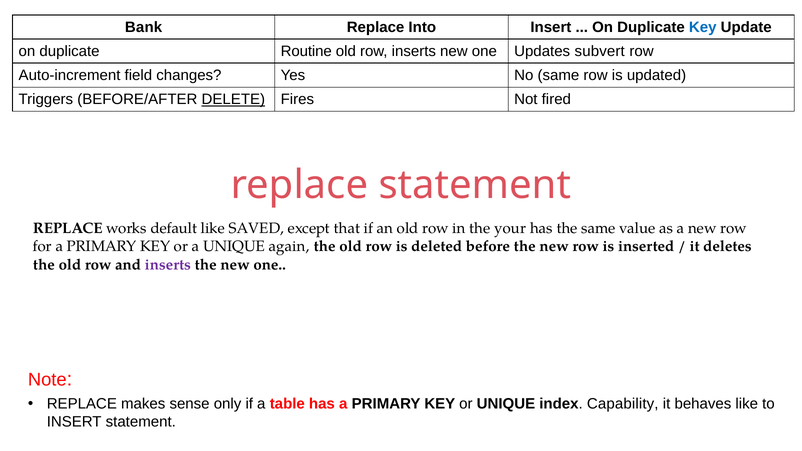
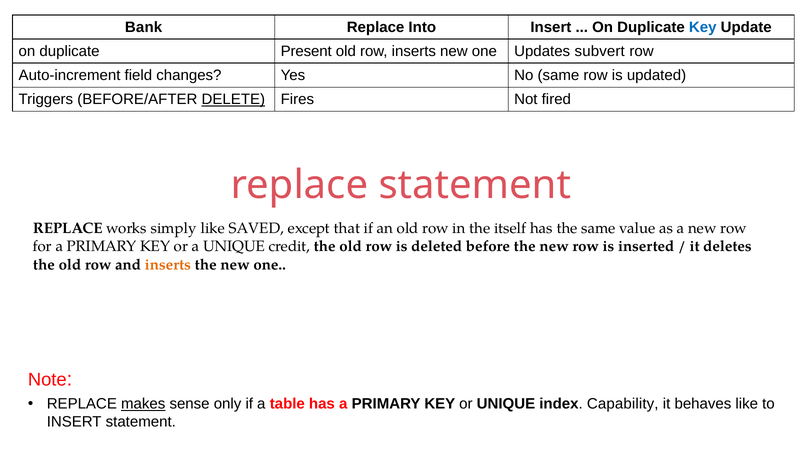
Routine: Routine -> Present (306, 51)
default: default -> simply (174, 229)
your: your -> itself (510, 229)
again: again -> credit (289, 247)
inserts colour: purple -> orange (168, 265)
makes underline: none -> present (143, 404)
